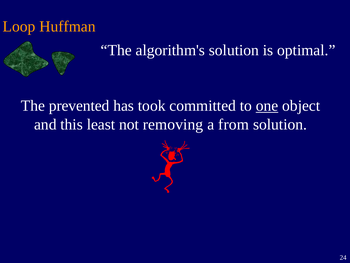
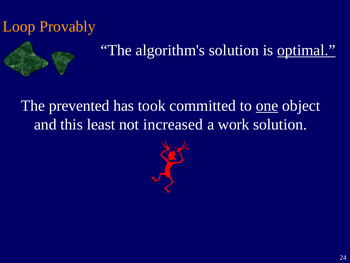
Huffman: Huffman -> Provably (67, 26)
optimal underline: none -> present (306, 50)
removing: removing -> increased (173, 124)
from: from -> work (234, 124)
